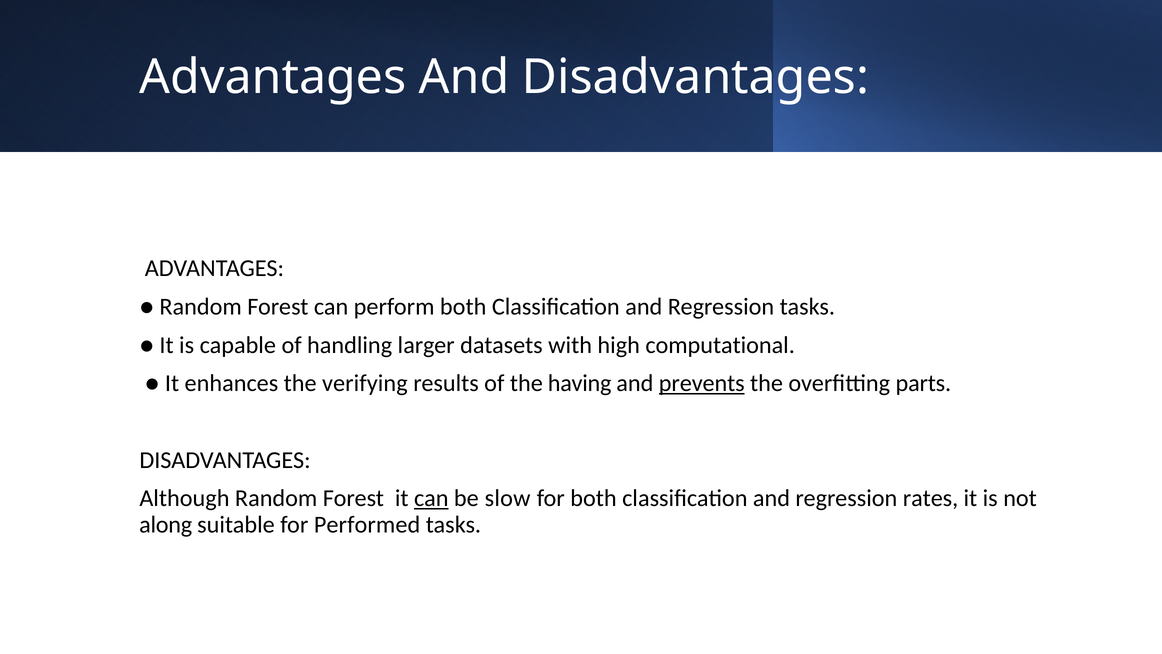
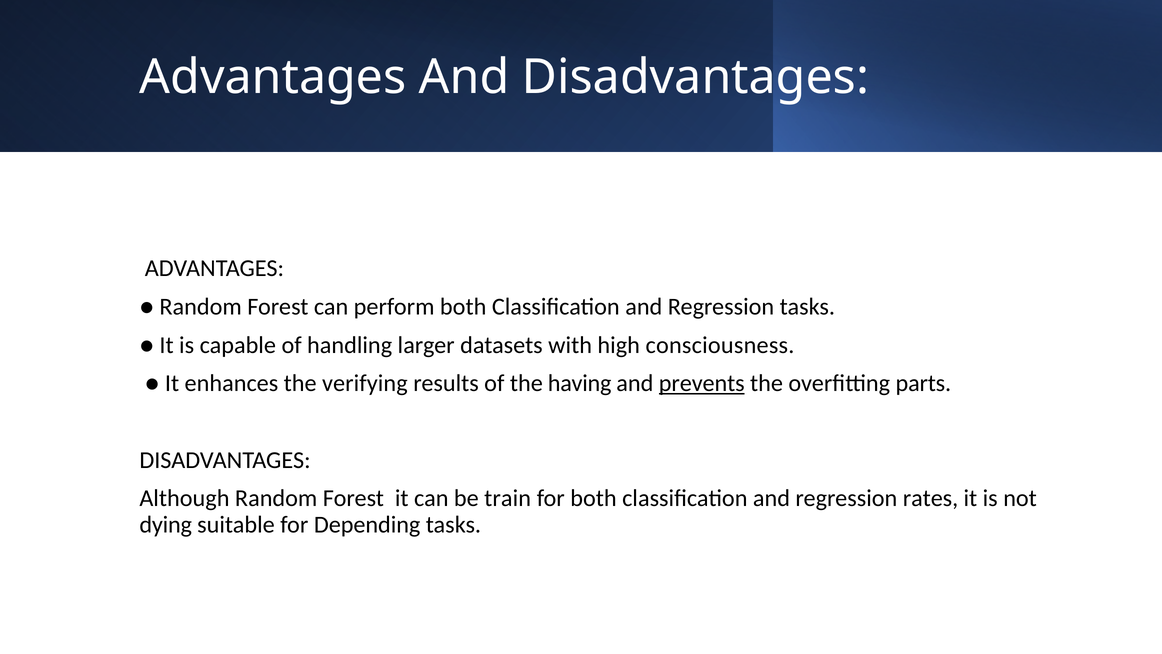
computational: computational -> consciousness (720, 345)
can underline: present -> none (431, 498)
slow: slow -> train (508, 498)
along: along -> dying (166, 524)
Performed: Performed -> Depending (367, 524)
